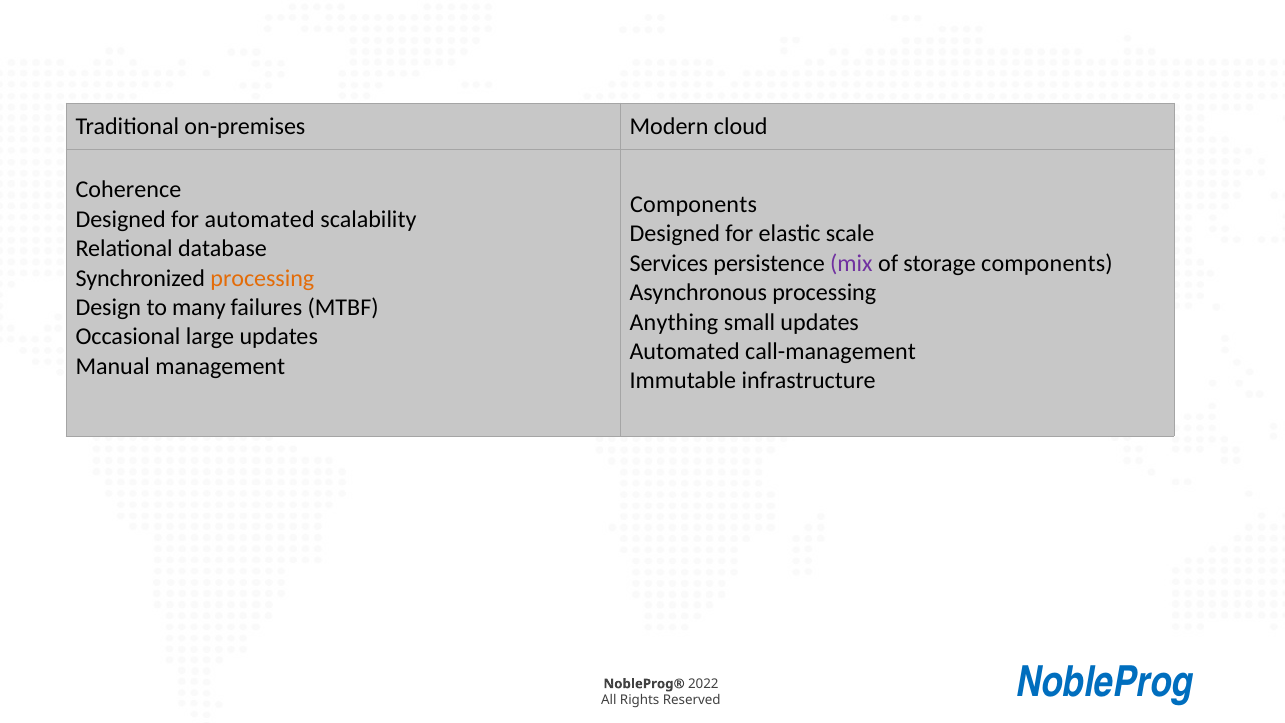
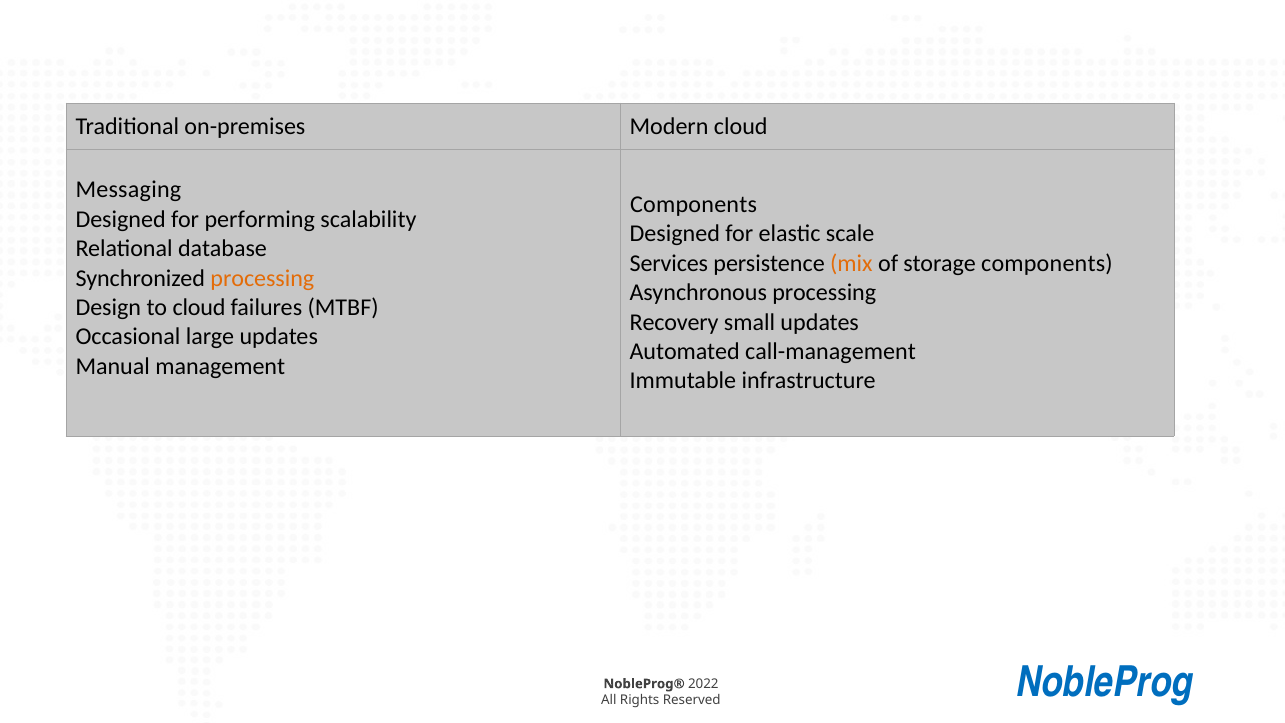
Coherence: Coherence -> Messaging (128, 190)
for automated: automated -> performing (260, 219)
mix colour: purple -> orange (851, 263)
to many: many -> cloud (199, 307)
Anything: Anything -> Recovery (674, 322)
